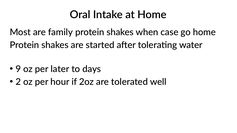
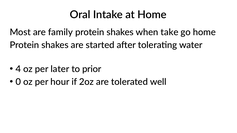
case: case -> take (170, 32)
9: 9 -> 4 (18, 69)
days: days -> prior (92, 69)
2: 2 -> 0 (18, 82)
